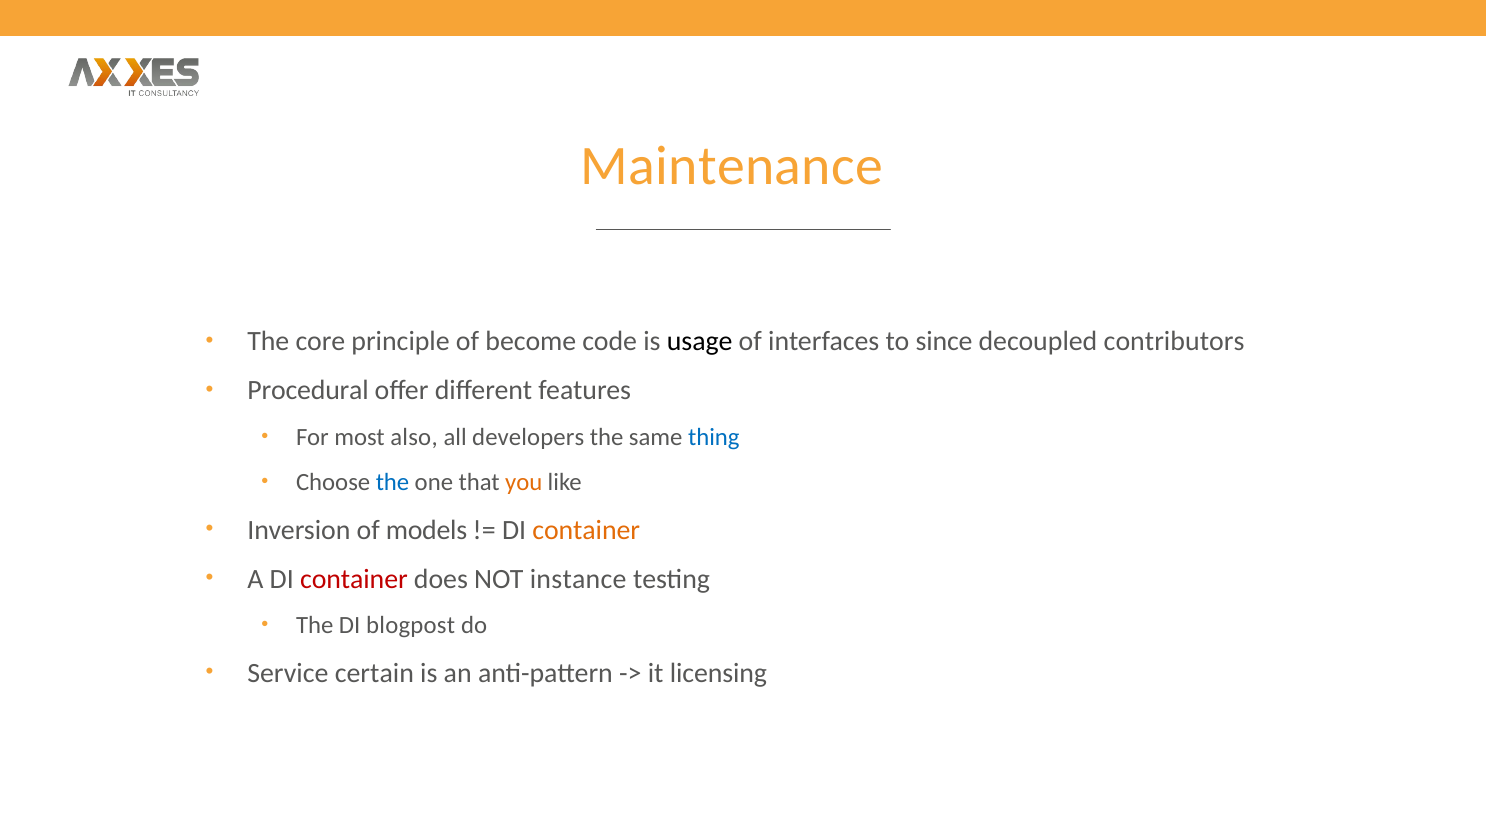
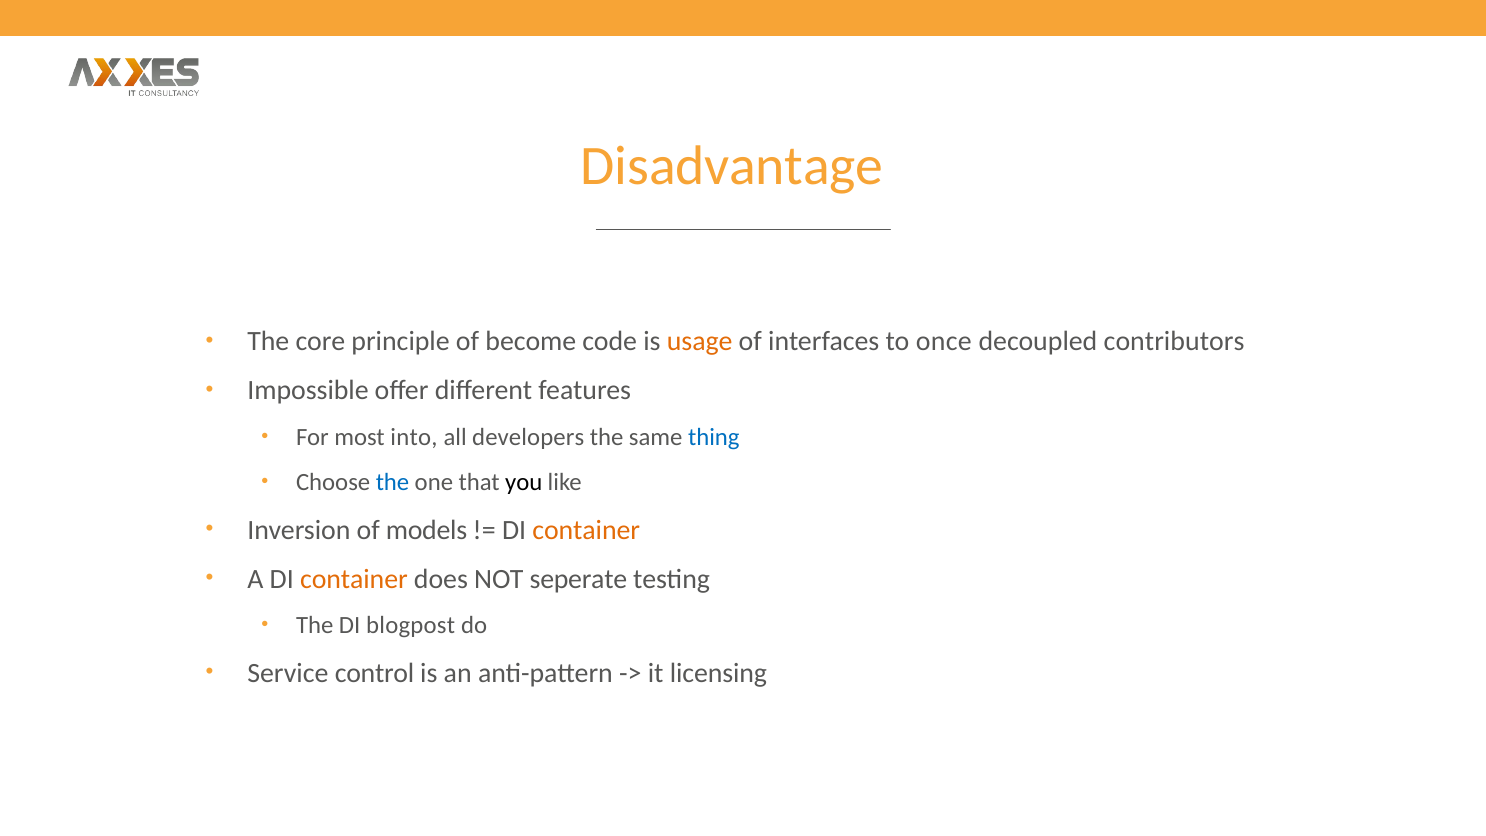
Maintenance: Maintenance -> Disadvantage (732, 166)
usage colour: black -> orange (700, 342)
since: since -> once (944, 342)
Procedural: Procedural -> Impossible (308, 390)
also: also -> into (414, 437)
you colour: orange -> black (524, 483)
container colour: red -> orange (354, 579)
instance: instance -> seperate (578, 579)
certain: certain -> control (375, 673)
